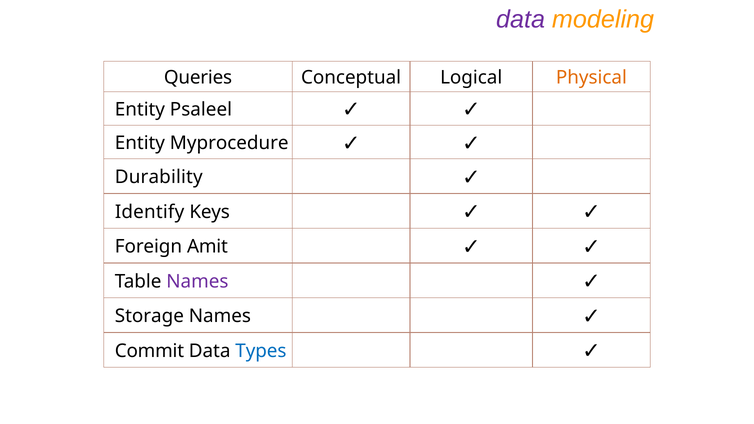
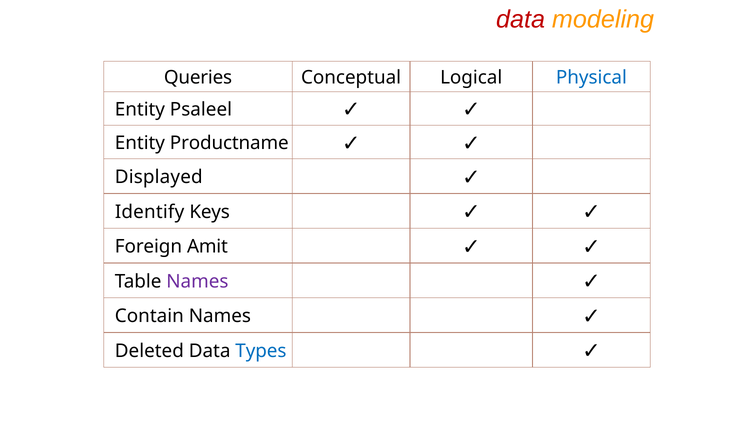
data colour: purple -> red (521, 20)
Physical colour: orange -> blue (591, 78)
Myprocedure: Myprocedure -> Productname (229, 143)
Durability: Durability -> Displayed (159, 177)
Storage: Storage -> Contain (149, 316)
Commit: Commit -> Deleted (149, 351)
